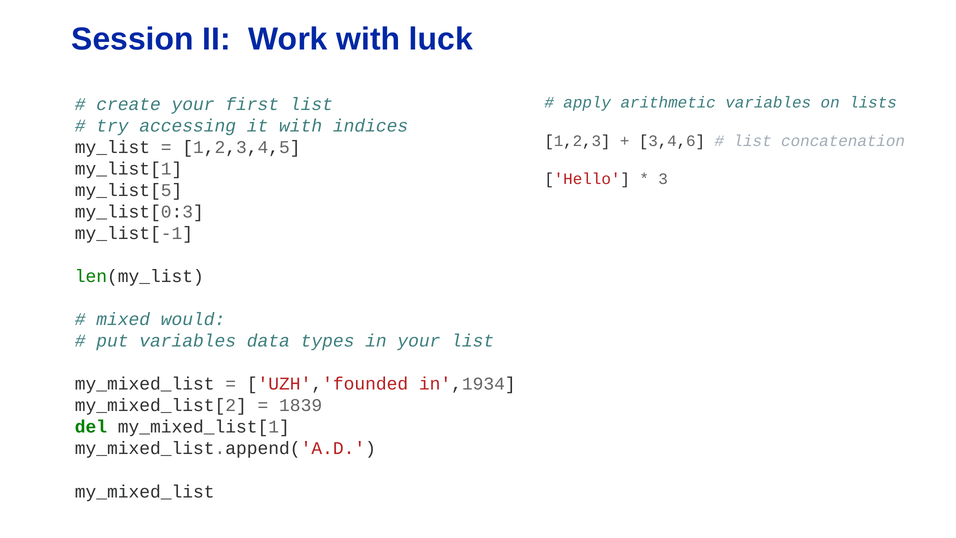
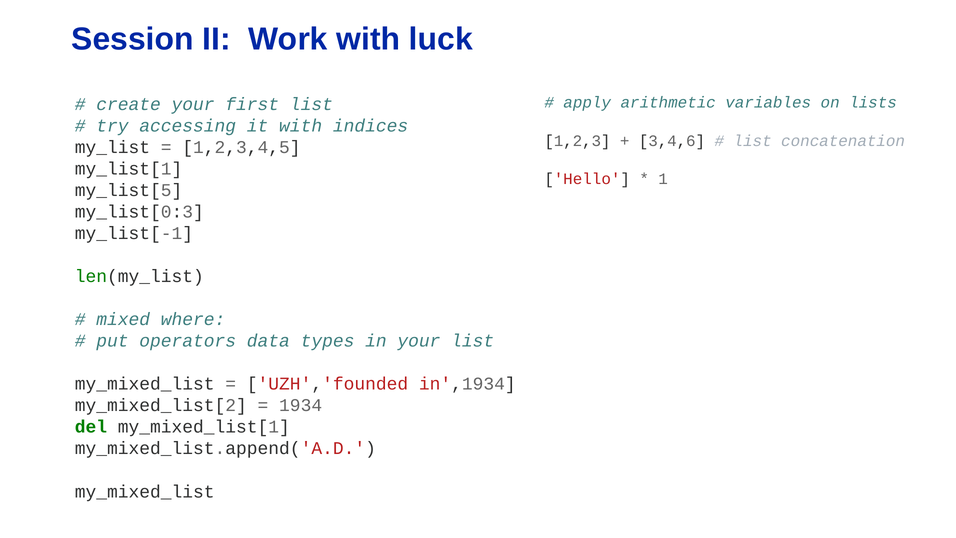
3: 3 -> 1 (663, 179)
would: would -> where (193, 319)
put variables: variables -> operators (188, 341)
1839: 1839 -> 1934 (301, 405)
